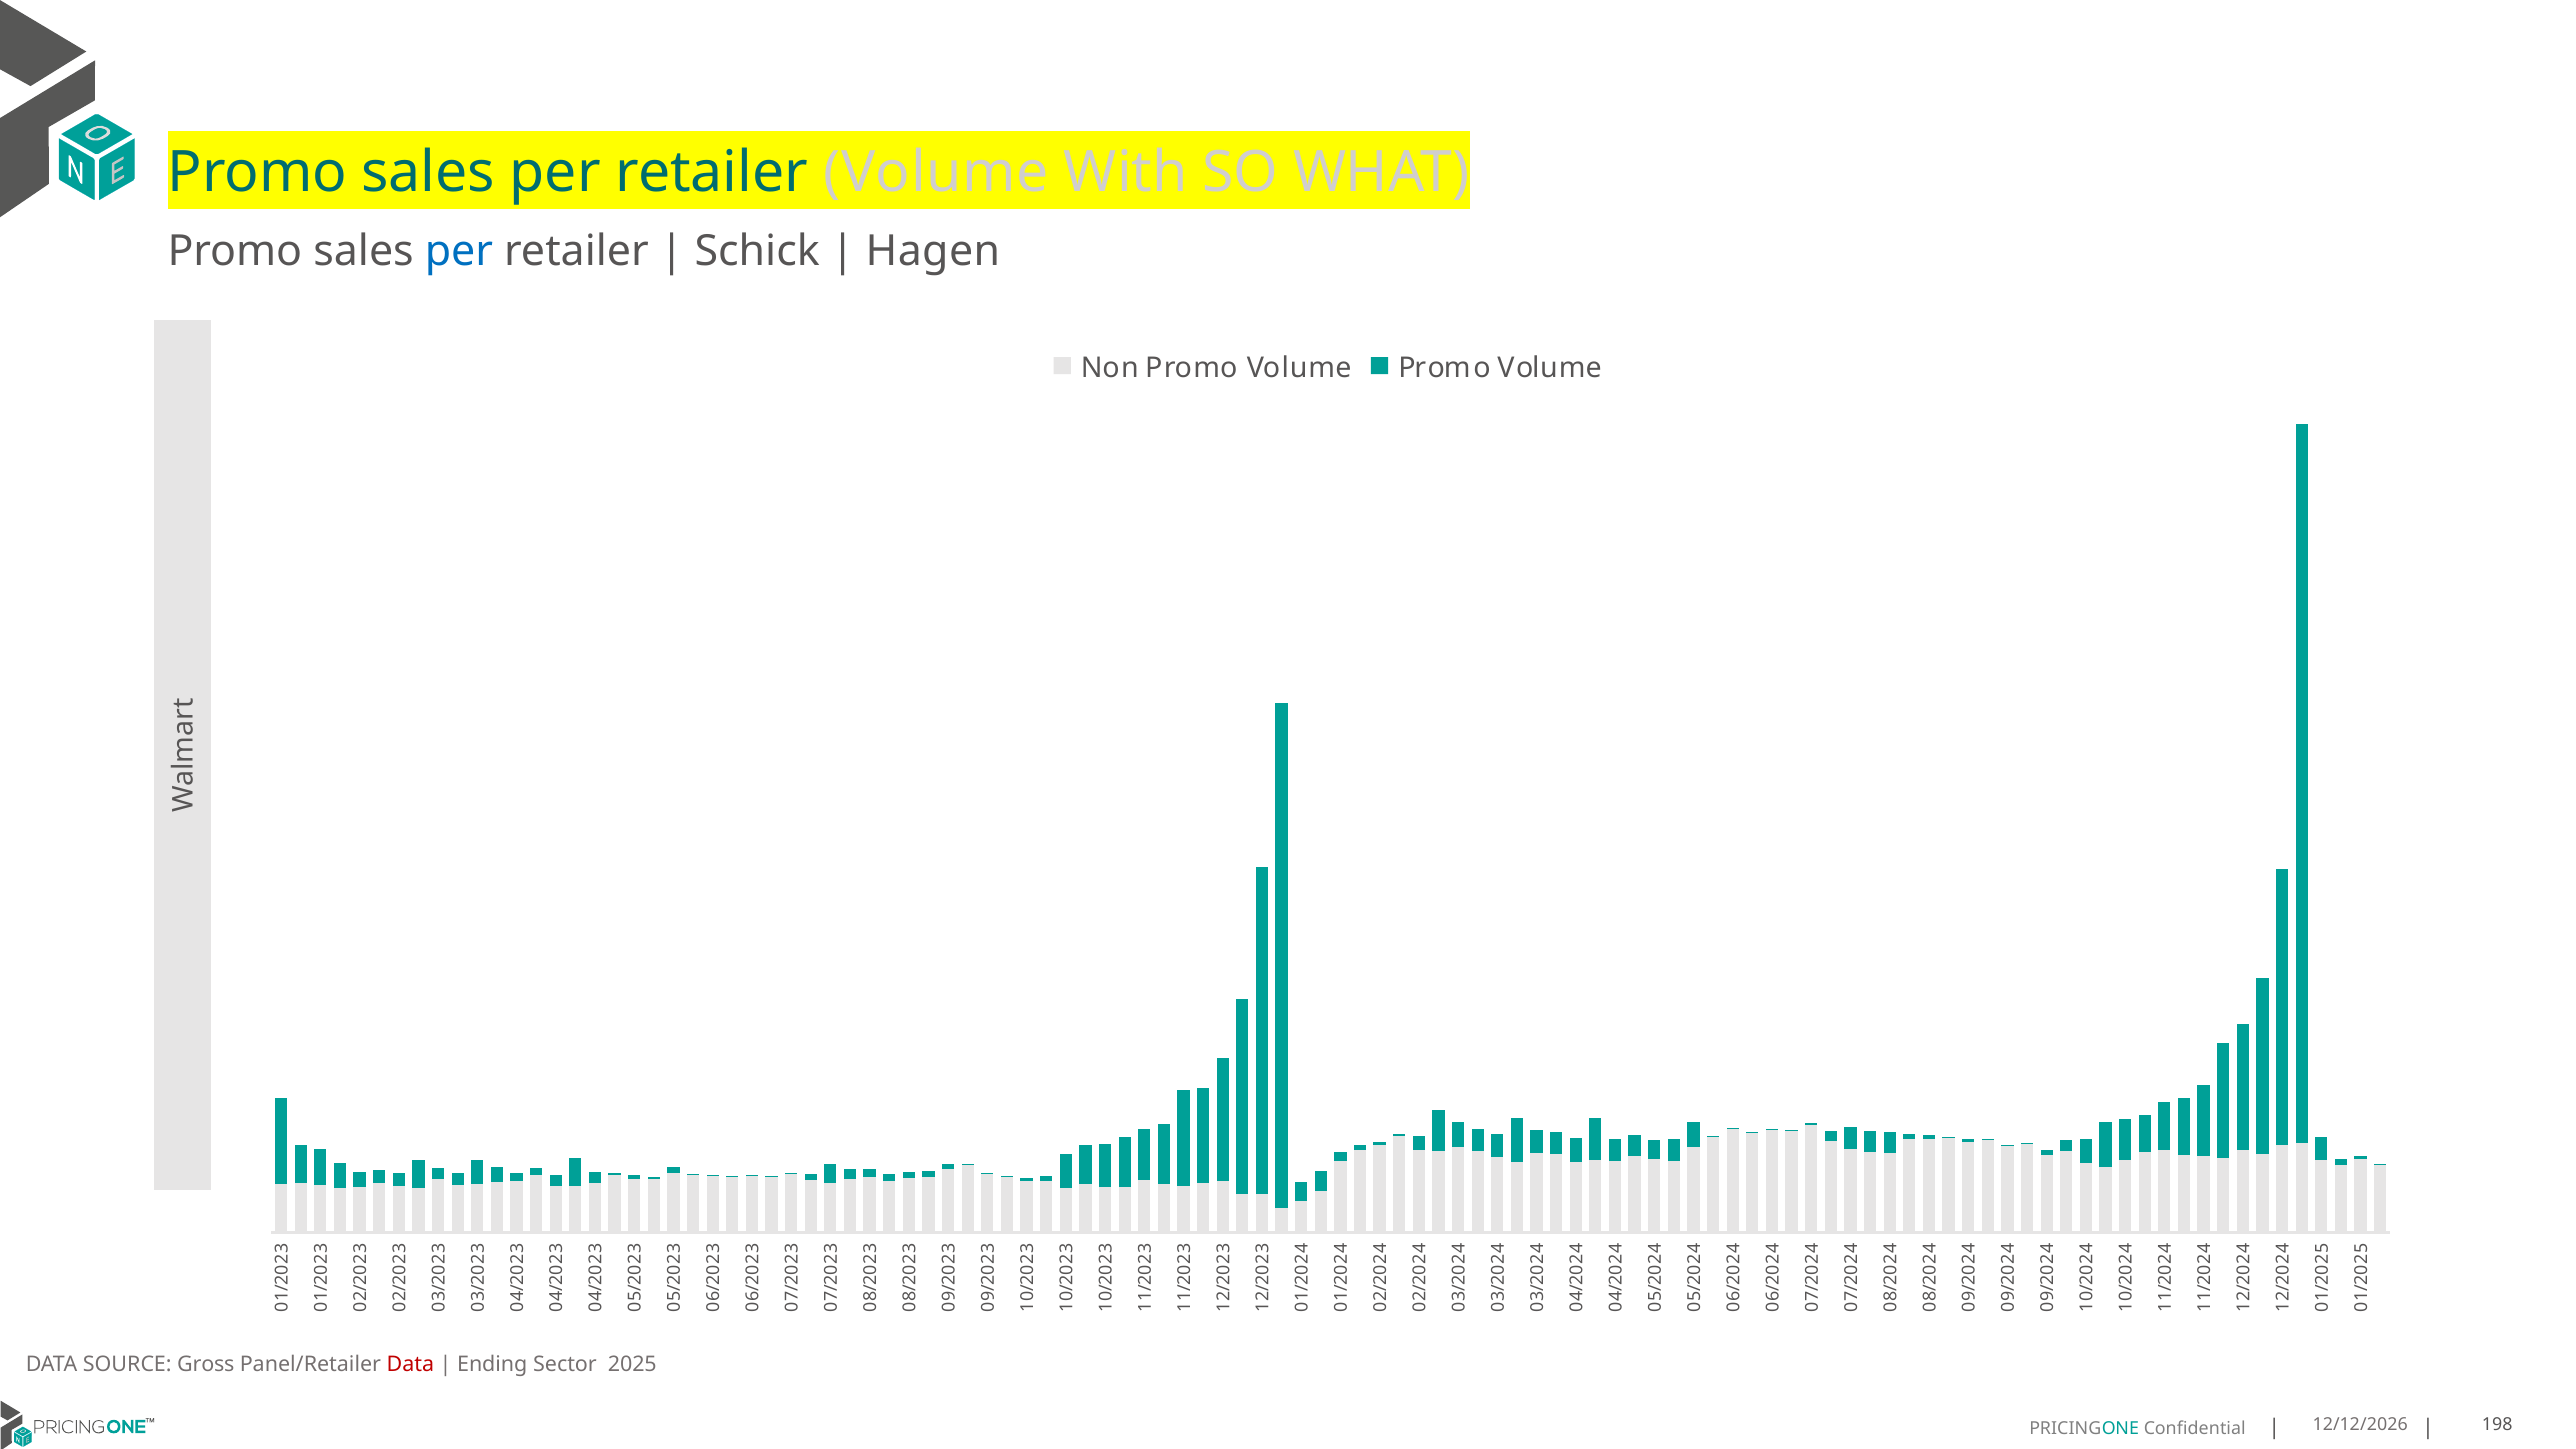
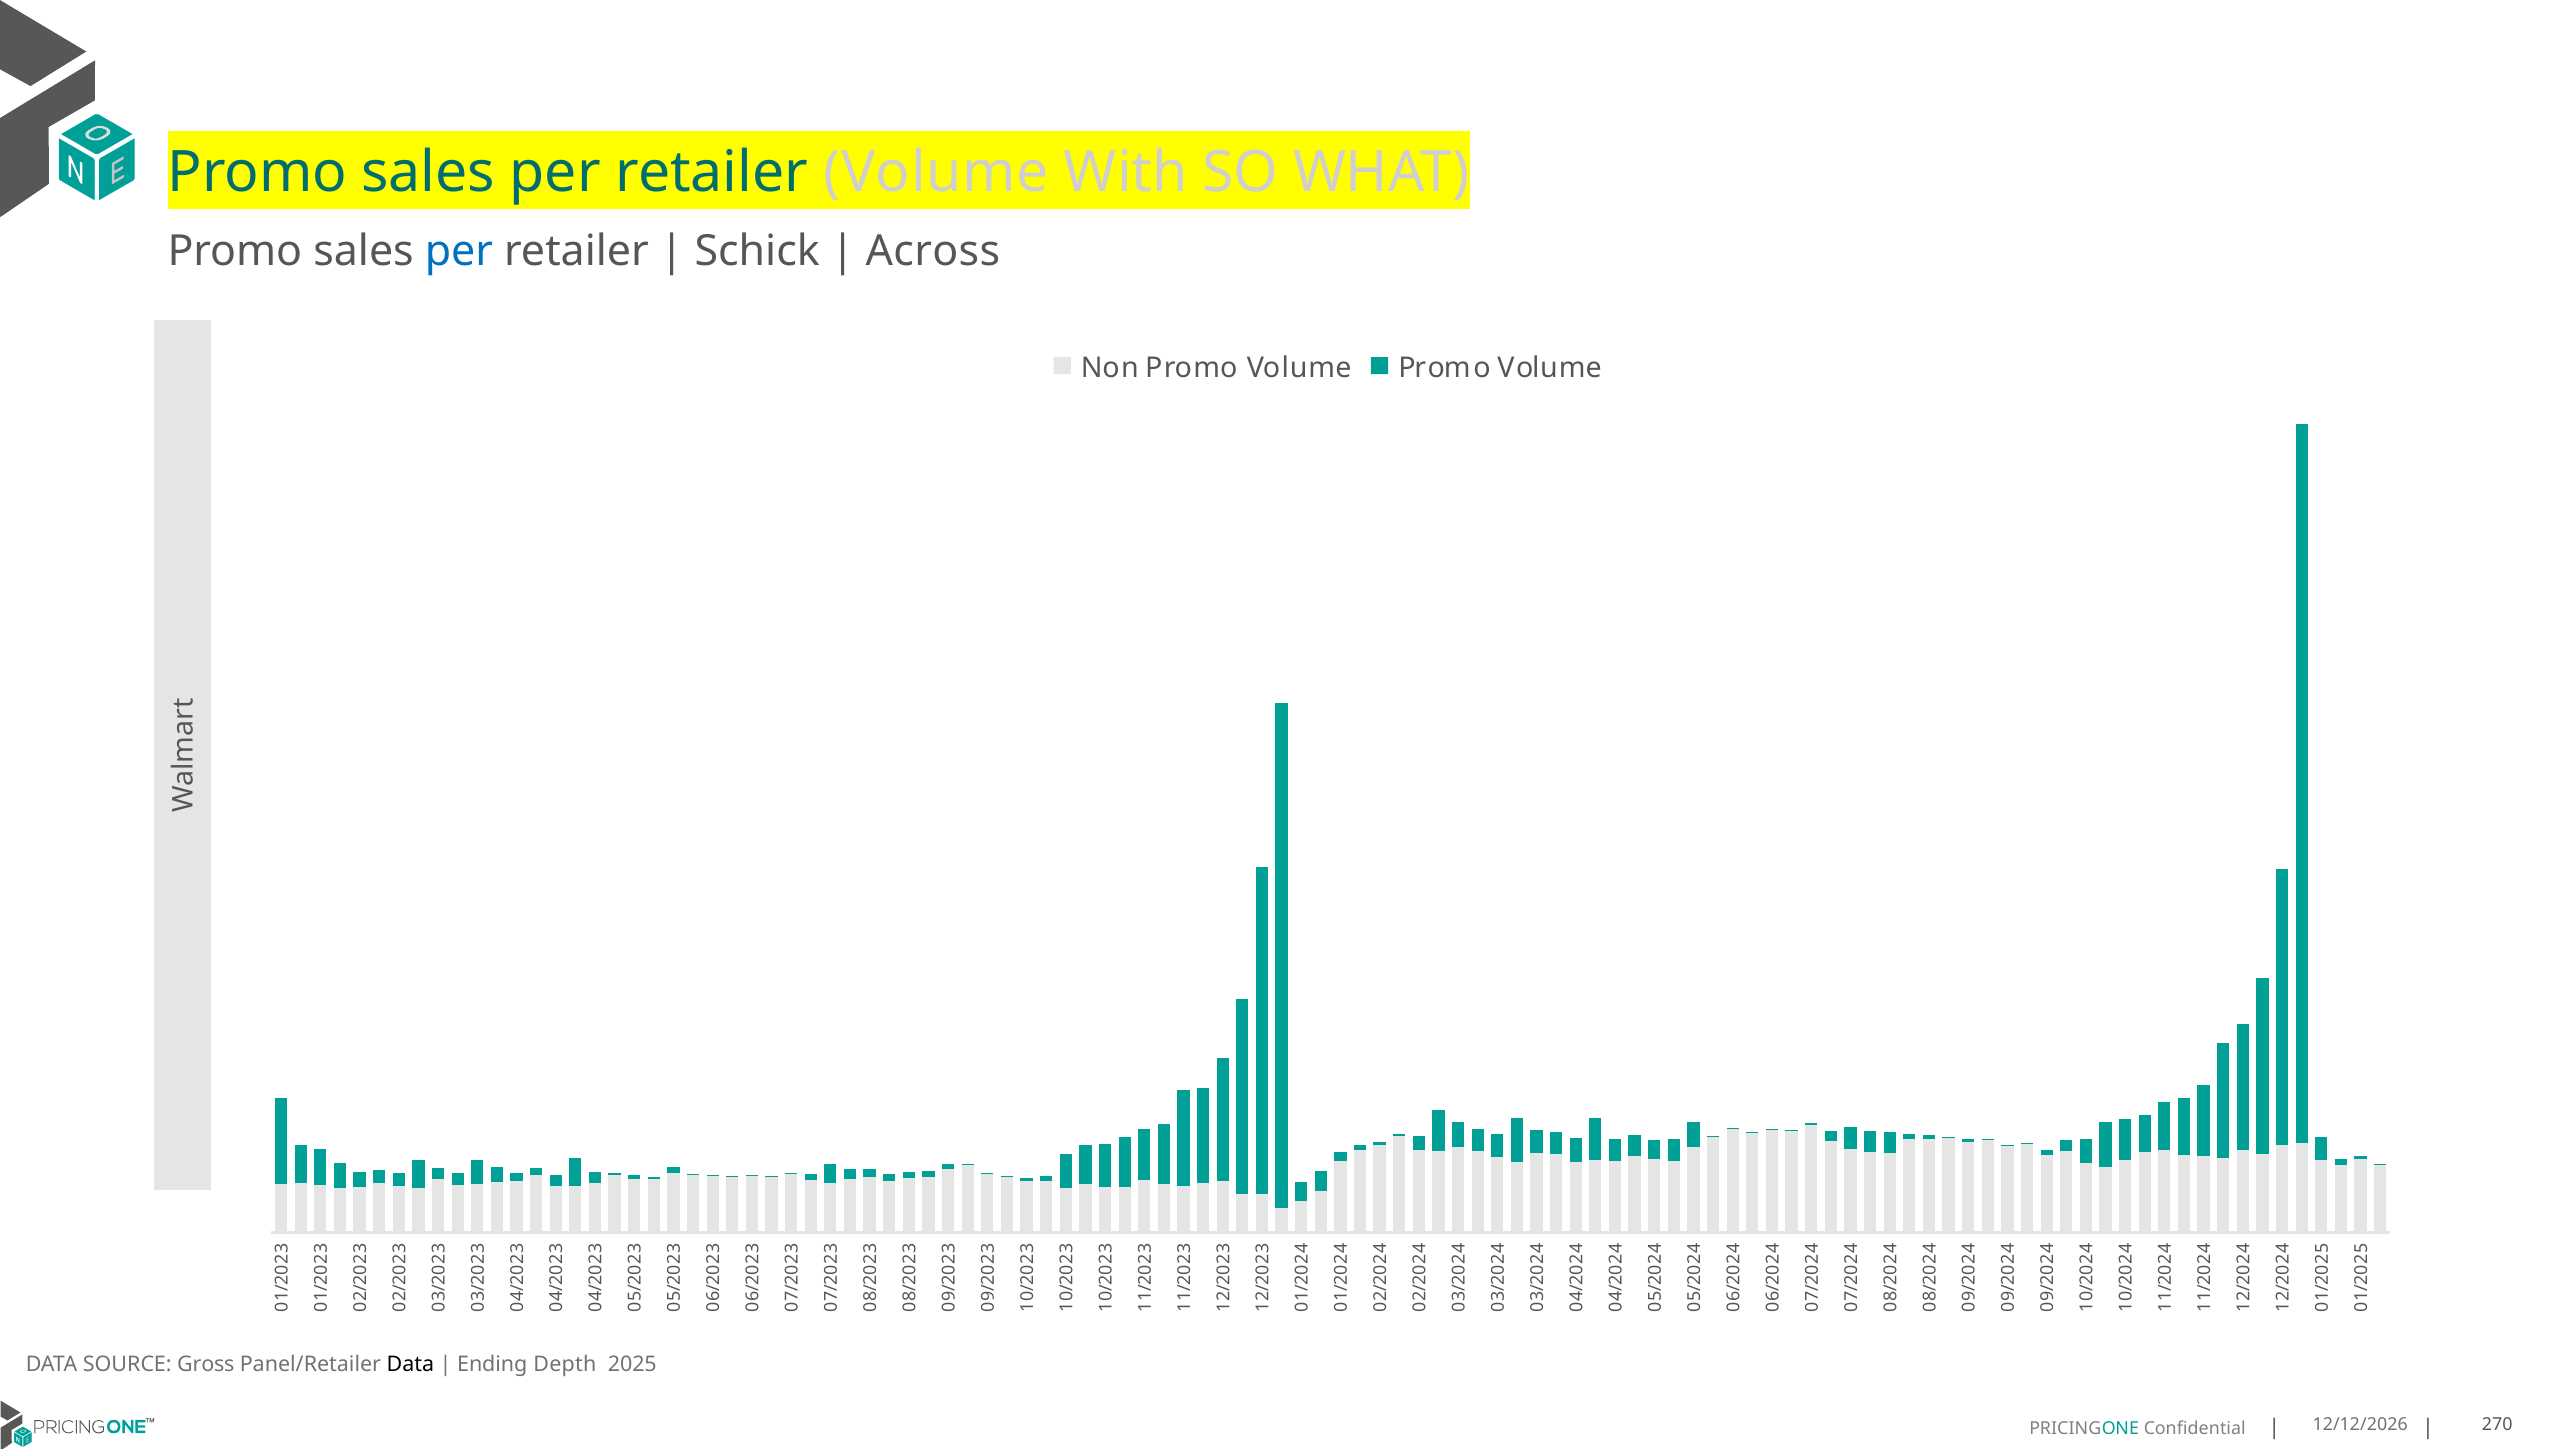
Hagen: Hagen -> Across (933, 251)
Data colour: red -> black (410, 1365)
Sector: Sector -> Depth (565, 1365)
198: 198 -> 270 (2497, 1425)
